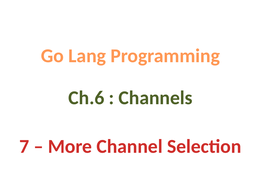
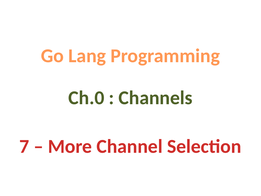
Ch.6: Ch.6 -> Ch.0 (86, 98)
